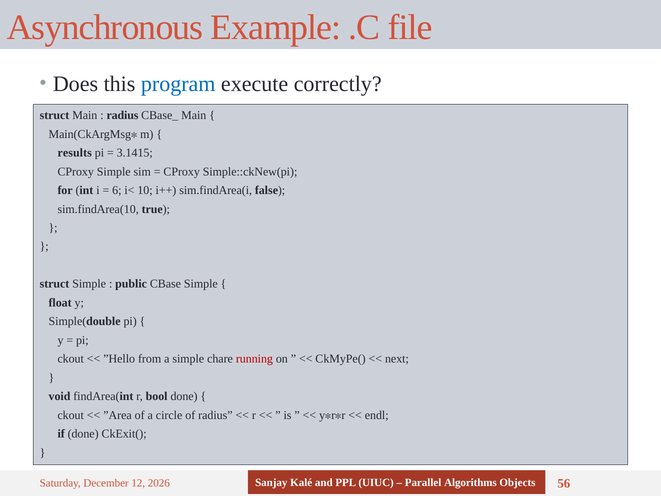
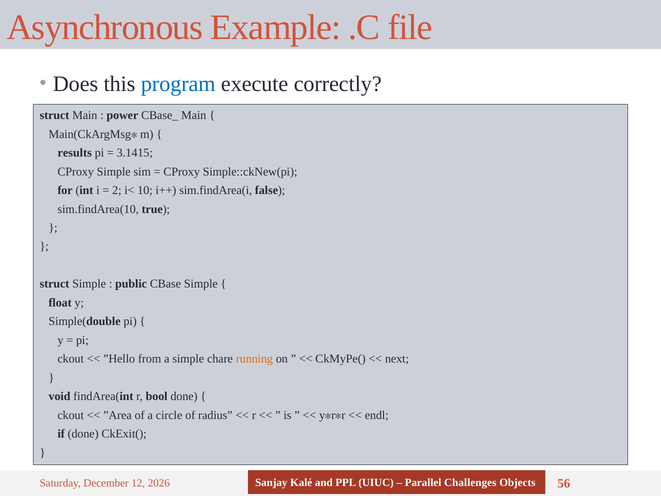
radius: radius -> power (122, 115)
6: 6 -> 2 (117, 190)
running colour: red -> orange (254, 359)
Algorithms: Algorithms -> Challenges (470, 483)
